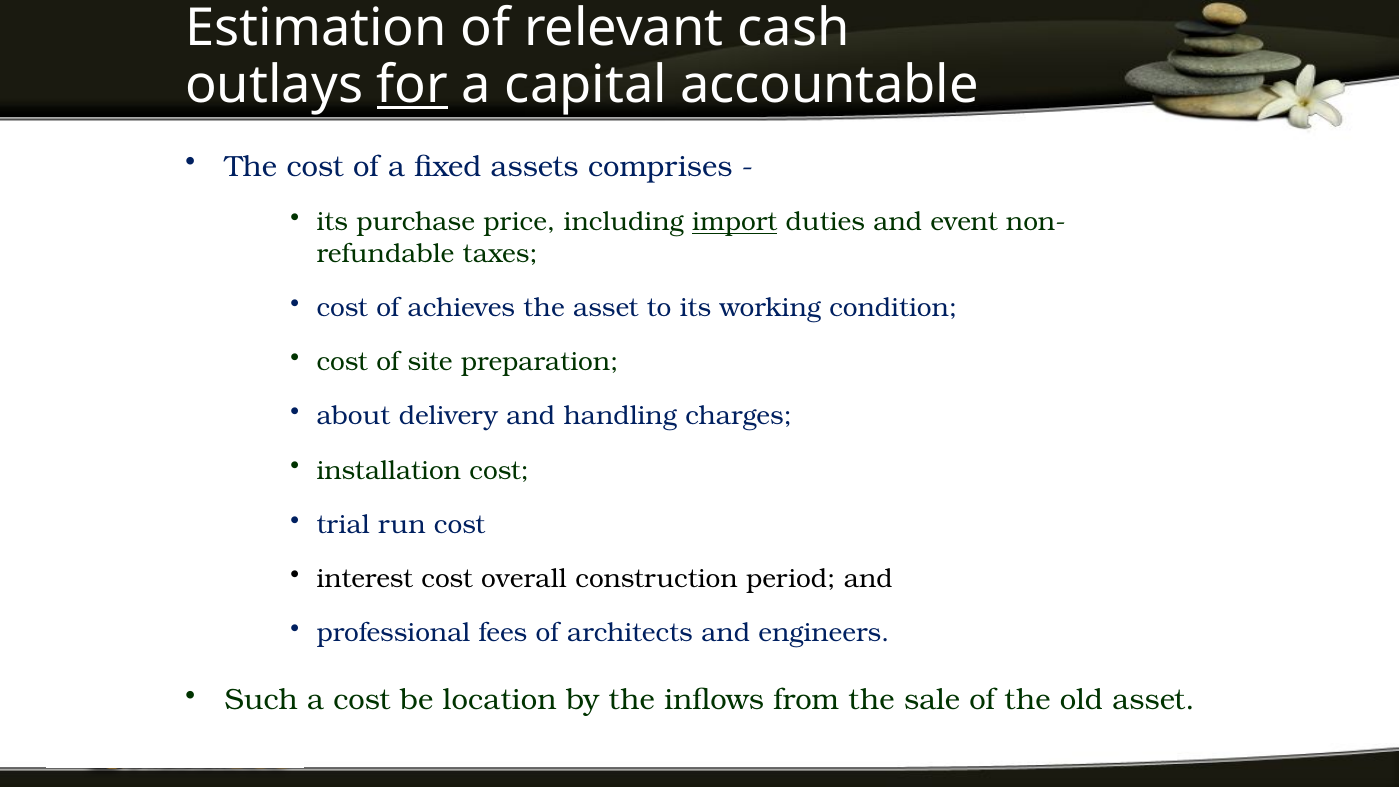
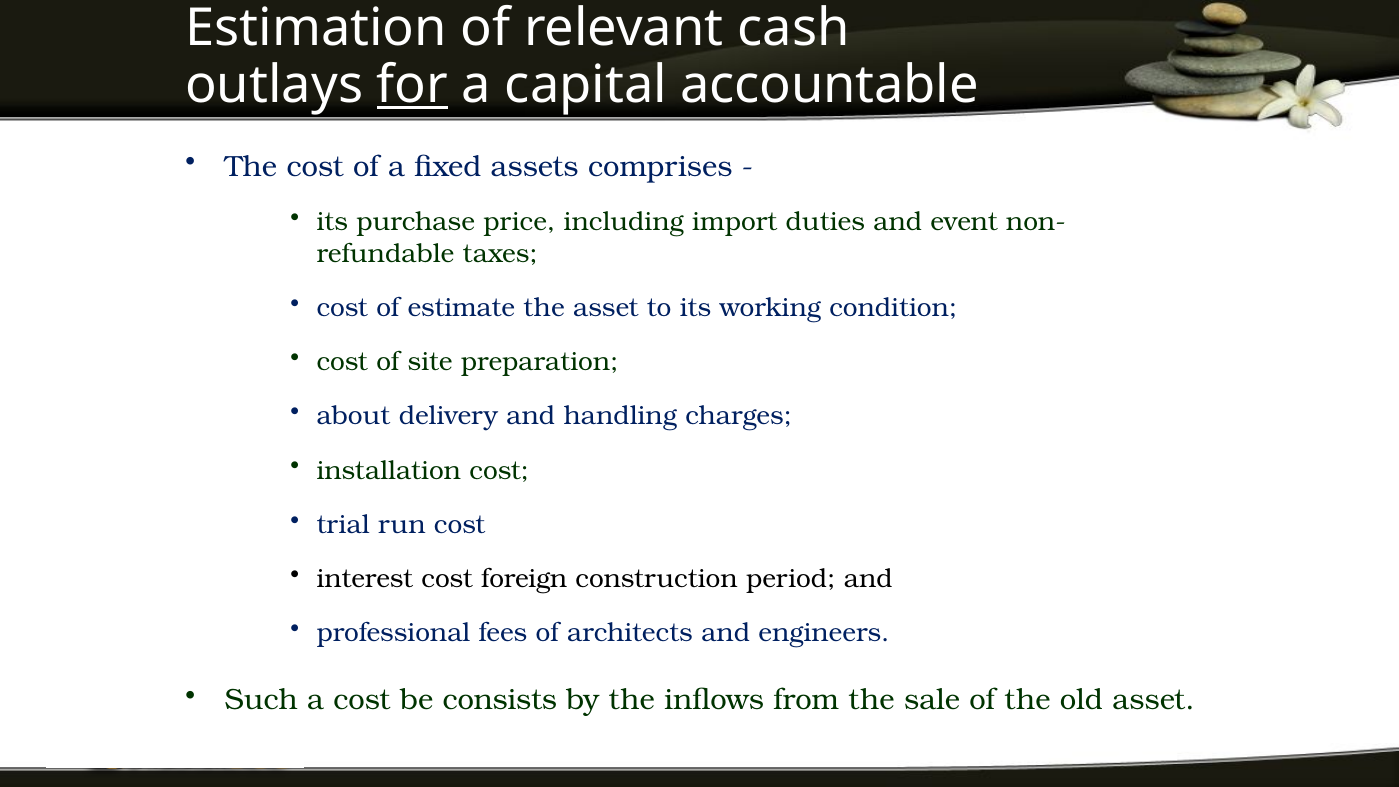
import underline: present -> none (735, 222)
achieves: achieves -> estimate (461, 308)
overall: overall -> foreign (524, 579)
location: location -> consists (500, 700)
